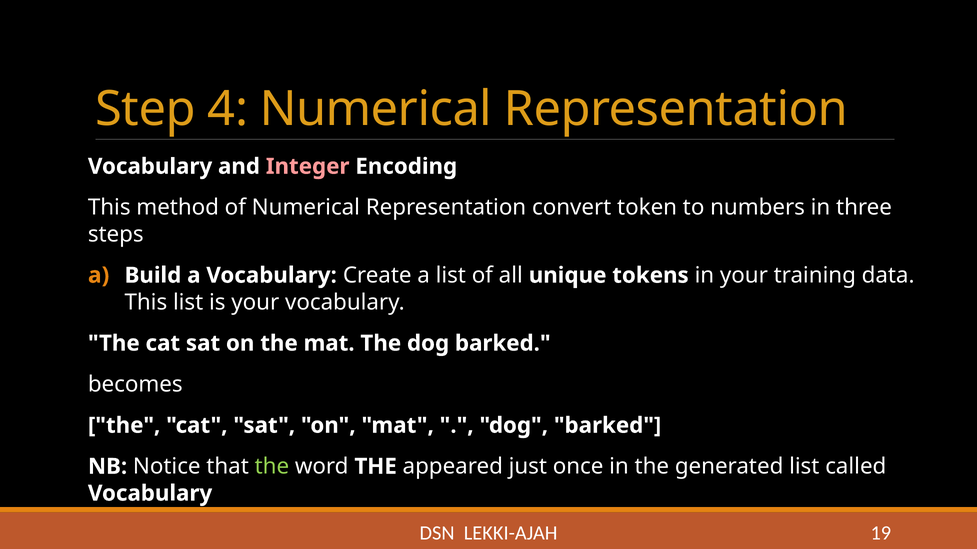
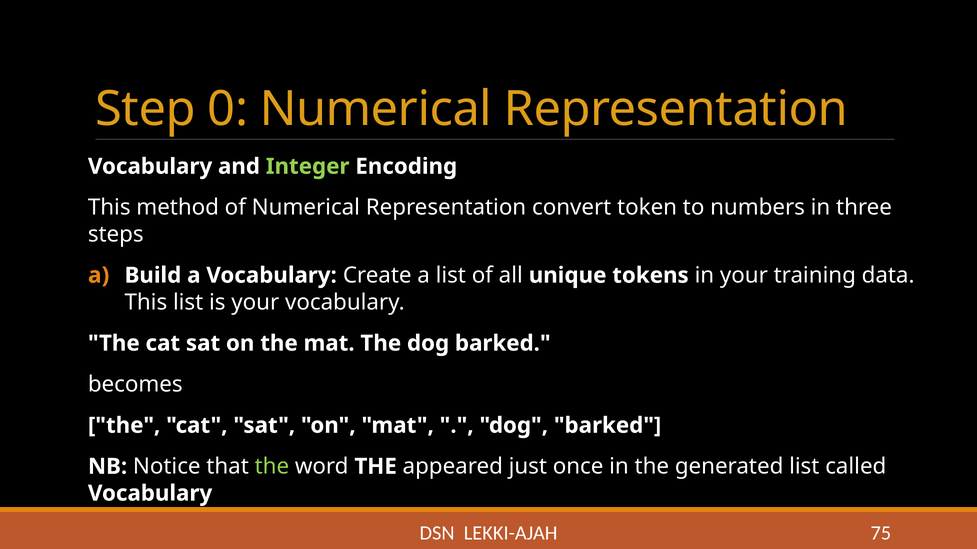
4: 4 -> 0 (228, 109)
Integer colour: pink -> light green (308, 167)
19: 19 -> 75 (881, 533)
